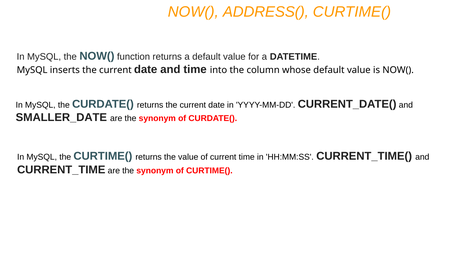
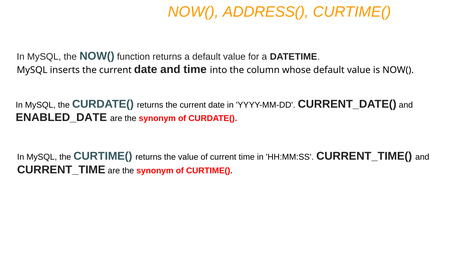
SMALLER_DATE: SMALLER_DATE -> ENABLED_DATE (61, 117)
